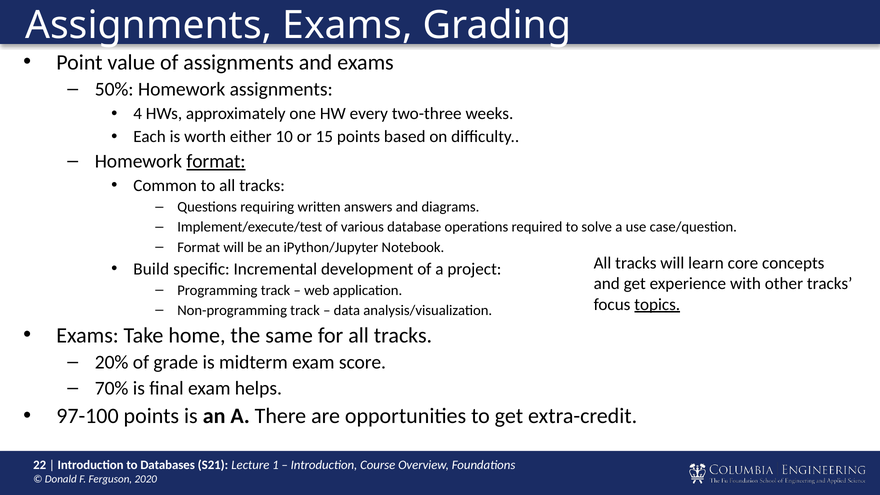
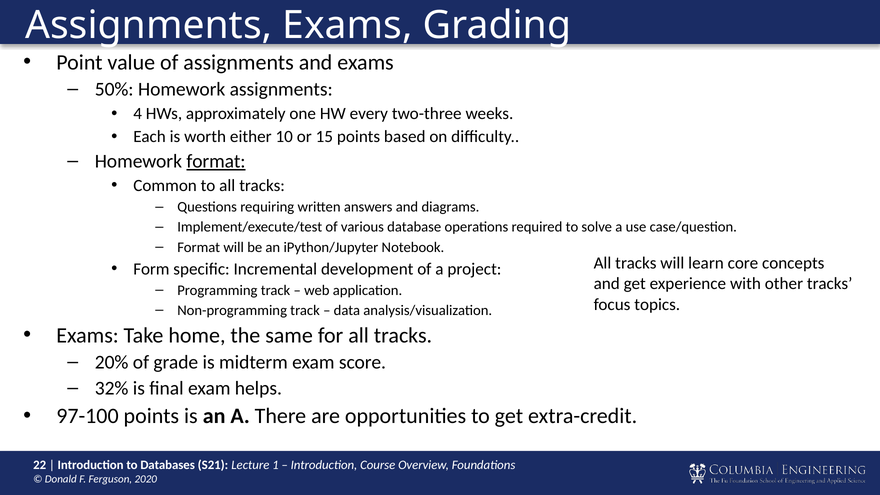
Build: Build -> Form (151, 269)
topics underline: present -> none (657, 304)
70%: 70% -> 32% (112, 388)
